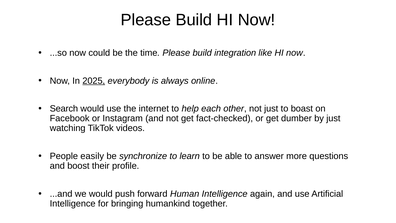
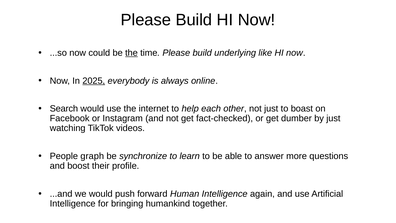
the underline: none -> present (131, 53)
integration: integration -> underlying (235, 53)
easily: easily -> graph (92, 156)
